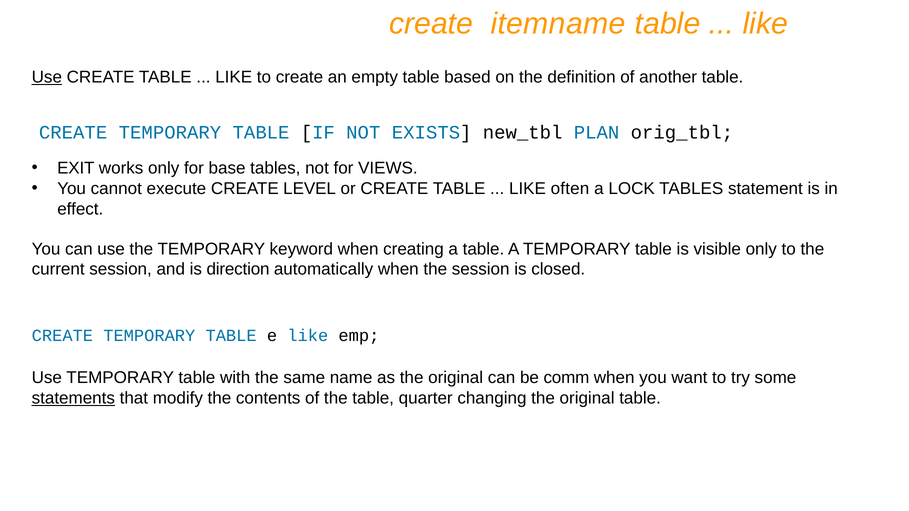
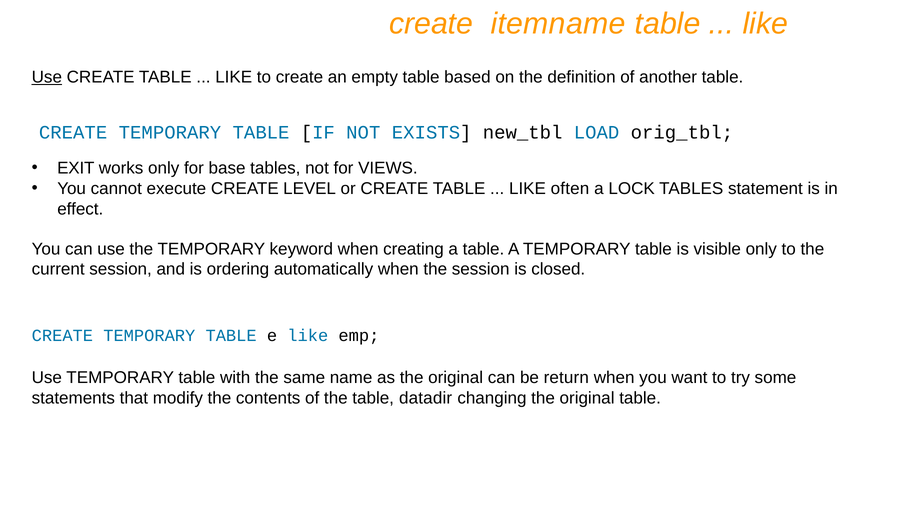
PLAN: PLAN -> LOAD (597, 133)
direction: direction -> ordering (238, 270)
comm: comm -> return (566, 378)
statements underline: present -> none (73, 398)
quarter: quarter -> datadir (426, 398)
